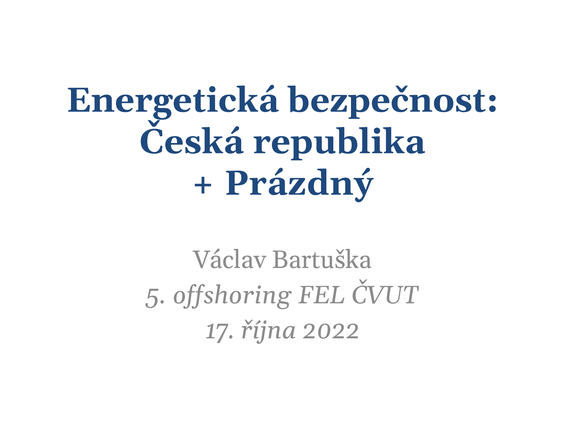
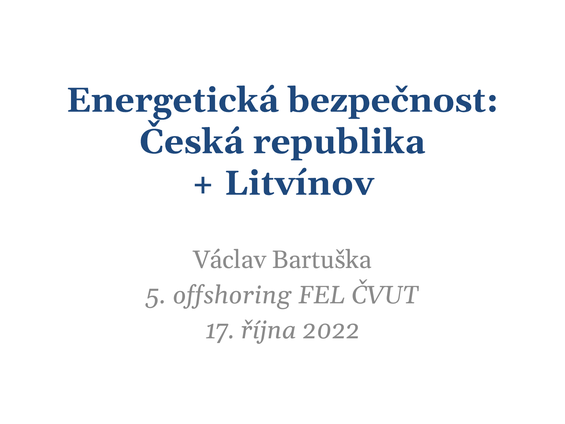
Prázdný: Prázdný -> Litvínov (299, 183)
